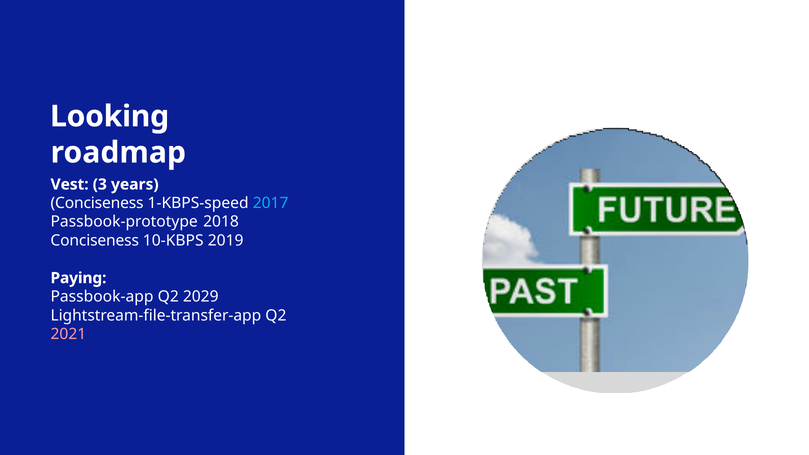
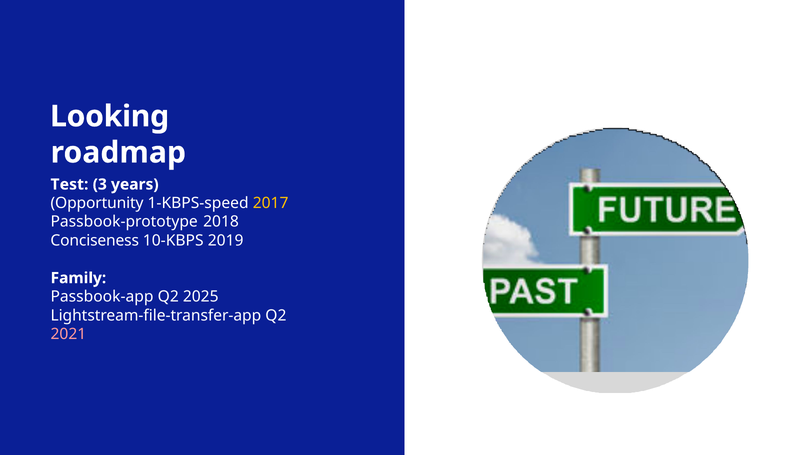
Vest: Vest -> Test (69, 184)
Conciseness: Conciseness -> Opportunity (97, 203)
2017 colour: light blue -> yellow (271, 203)
Paying: Paying -> Family (78, 278)
2029: 2029 -> 2025 (201, 297)
